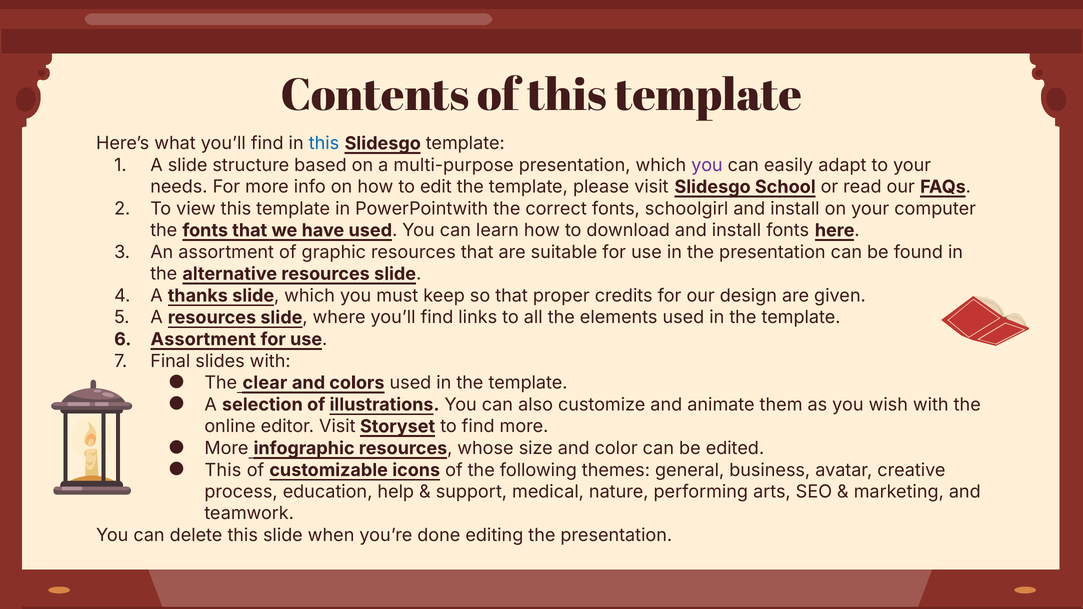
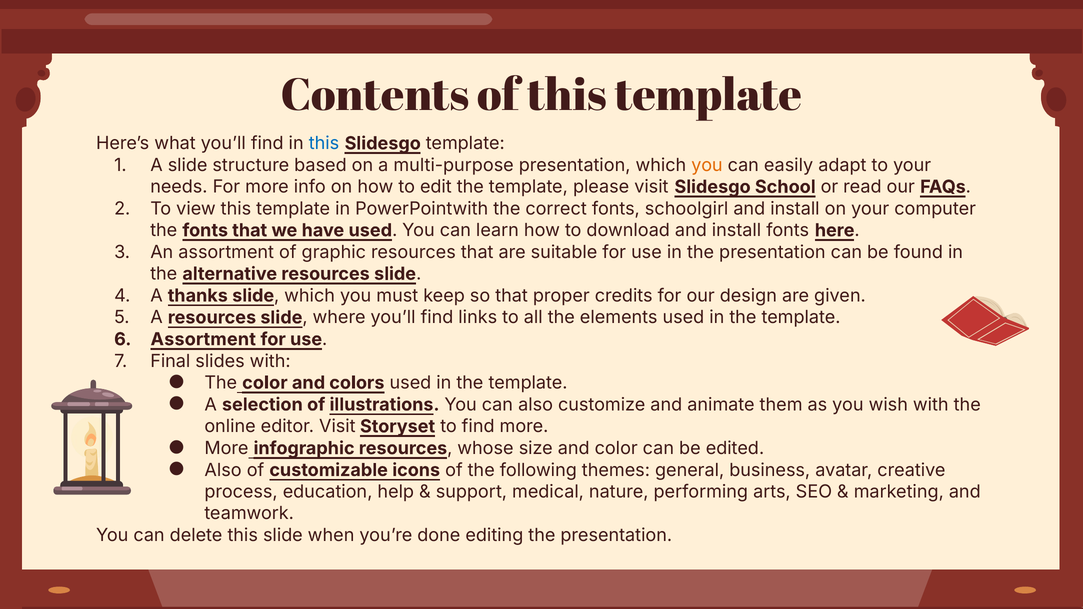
you colour: purple -> orange (707, 165)
The clear: clear -> color (265, 383)
This: This -> Also (223, 470)
